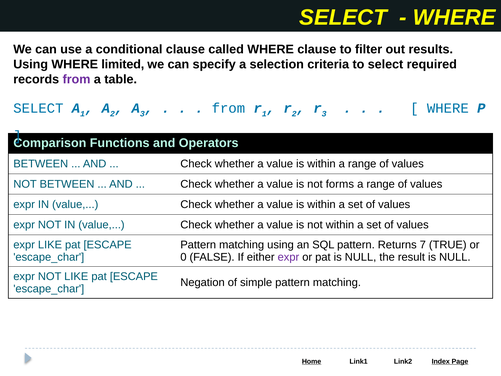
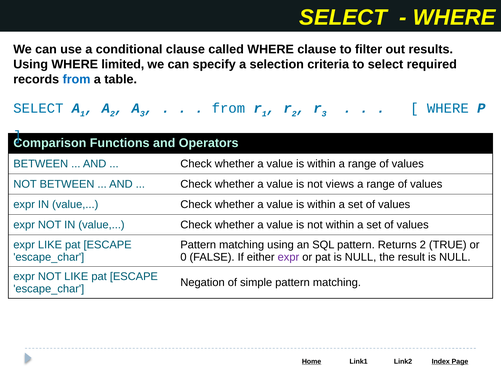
from colour: purple -> blue (76, 79)
forms: forms -> views (340, 184)
Returns 7: 7 -> 2 (423, 245)
